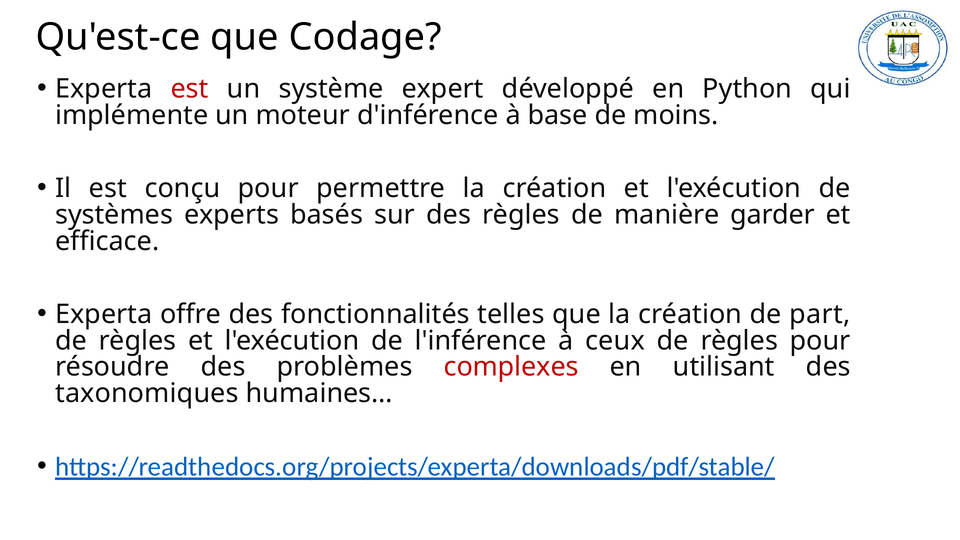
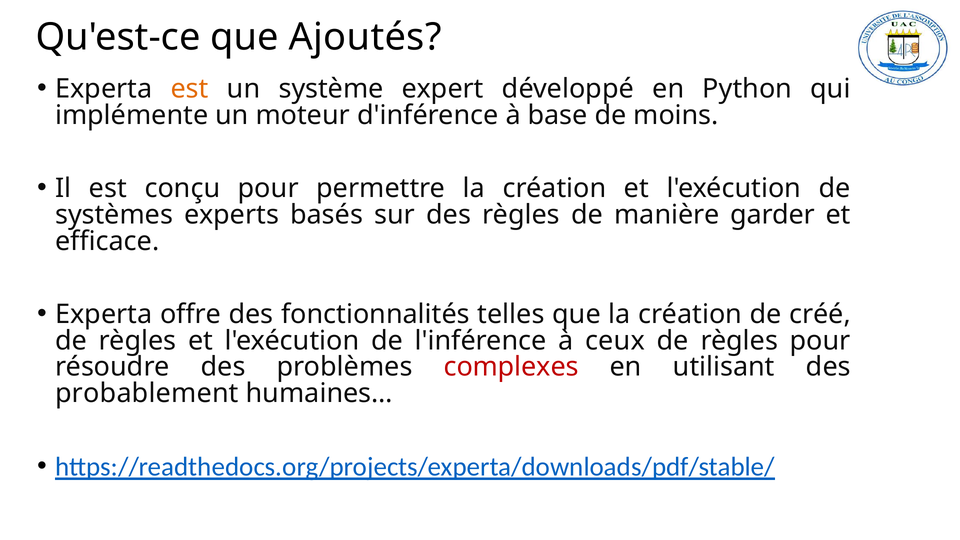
Codage: Codage -> Ajoutés (365, 37)
est colour: red -> orange (190, 89)
part: part -> créé (820, 315)
taxonomiques: taxonomiques -> probablement (147, 393)
